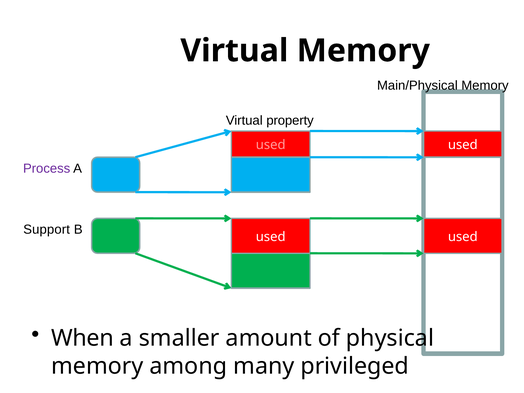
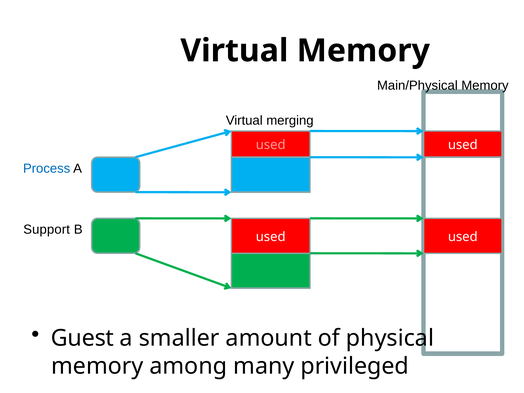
property: property -> merging (290, 121)
Process colour: purple -> blue (47, 169)
When: When -> Guest (82, 338)
